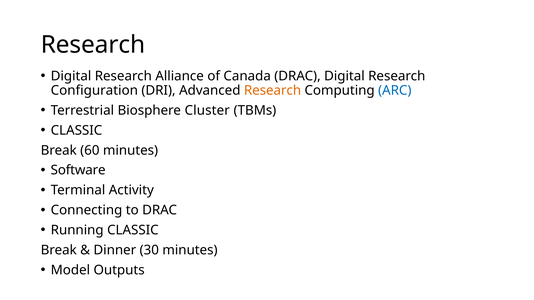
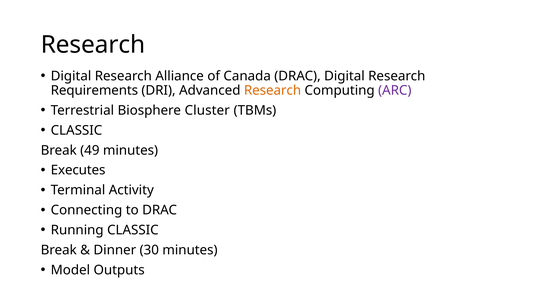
Configuration: Configuration -> Requirements (94, 91)
ARC colour: blue -> purple (395, 91)
60: 60 -> 49 (90, 150)
Software: Software -> Executes (78, 170)
